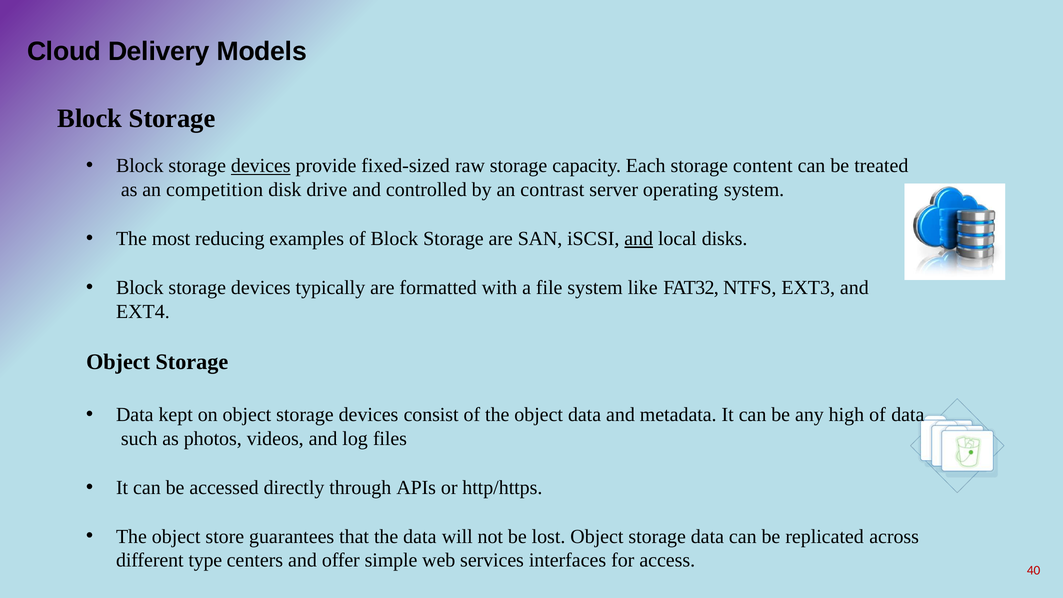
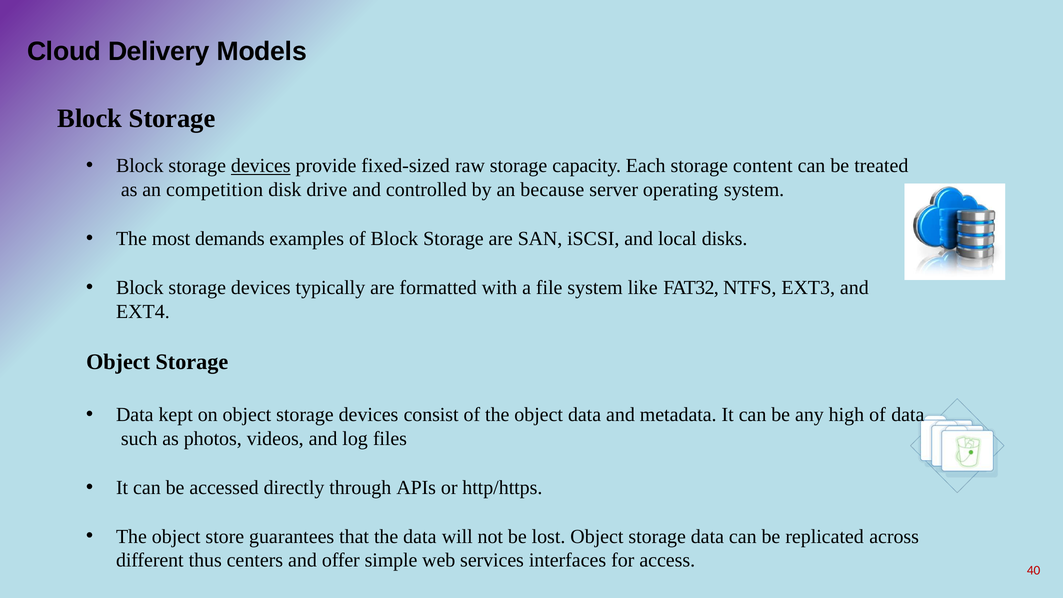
contrast: contrast -> because (552, 190)
reducing: reducing -> demands (230, 239)
and underline: present -> none (639, 239)
type: type -> thus (205, 560)
